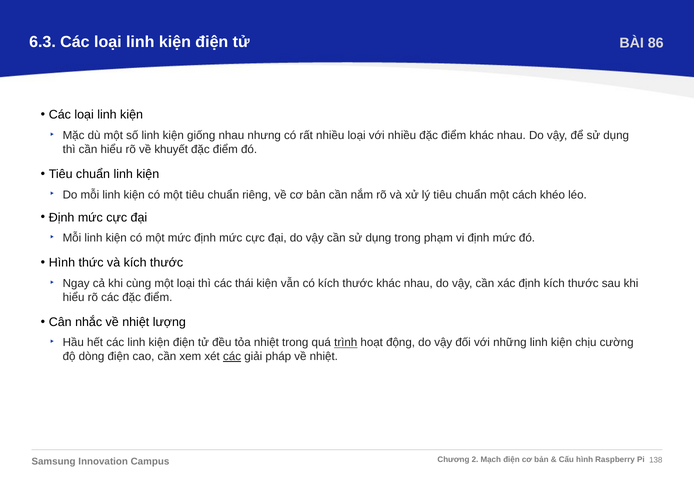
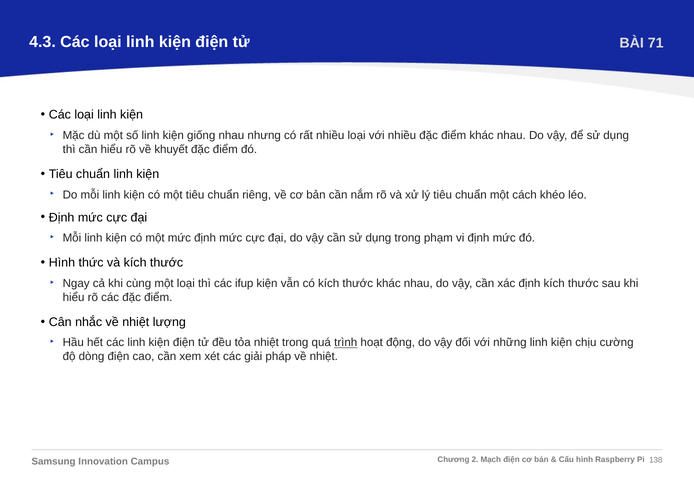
6.3: 6.3 -> 4.3 (42, 42)
86: 86 -> 71 (656, 43)
thái: thái -> ifup (244, 284)
các underline: present -> none (232, 357)
